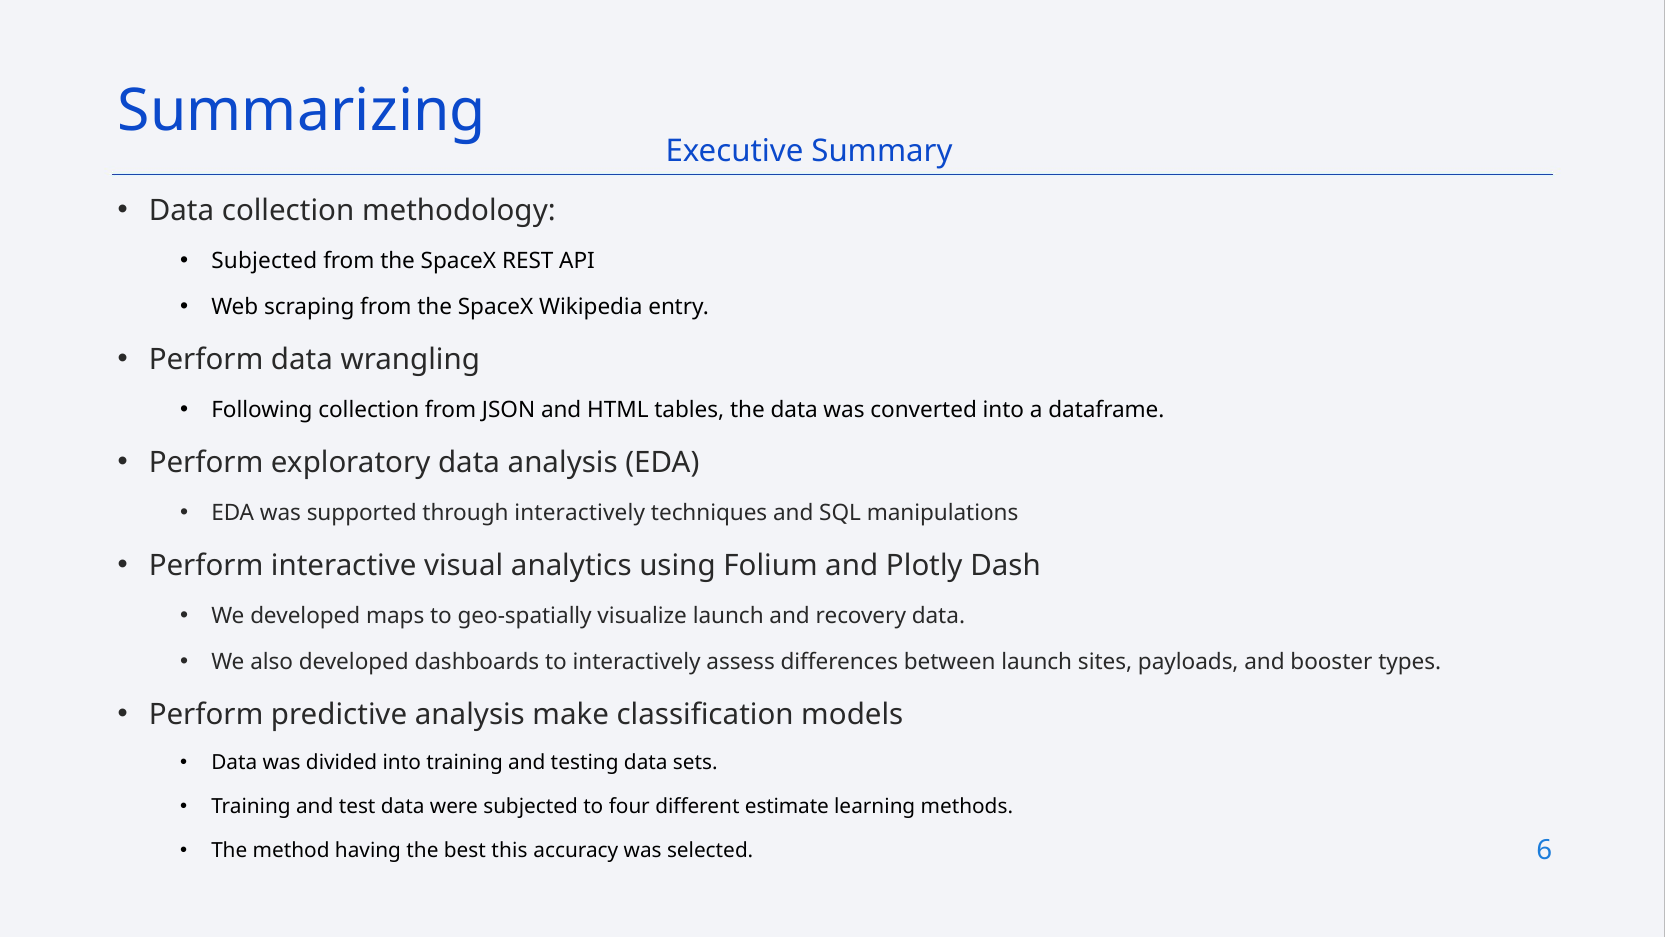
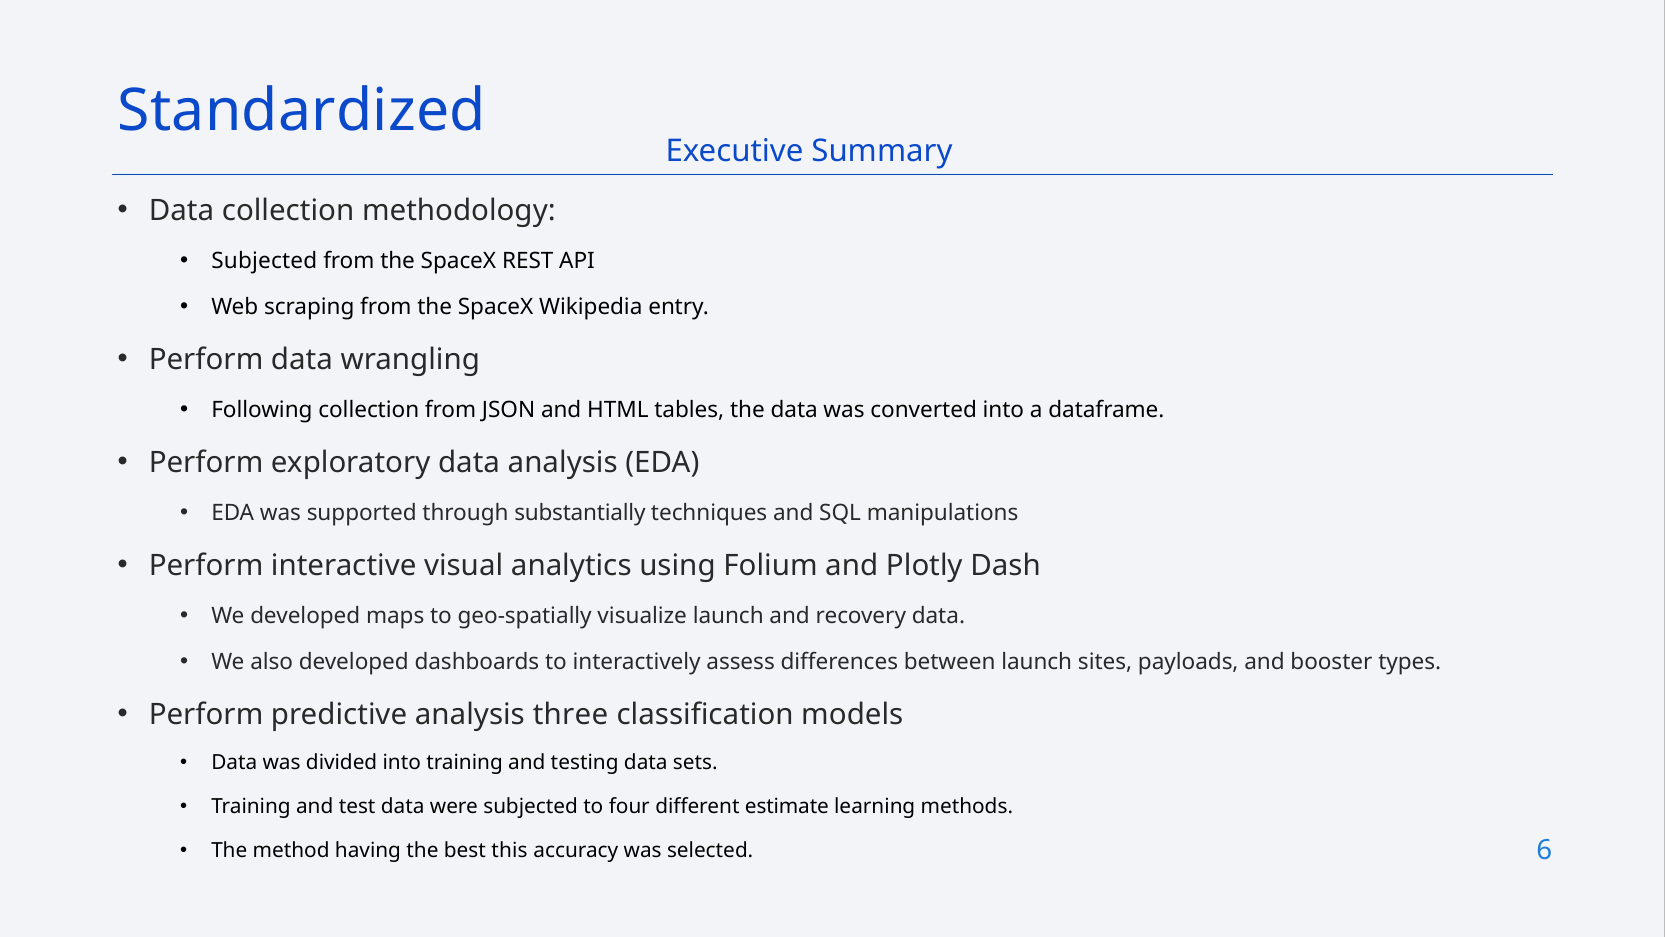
Summarizing: Summarizing -> Standardized (302, 111)
through interactively: interactively -> substantially (580, 513)
make: make -> three (571, 714)
